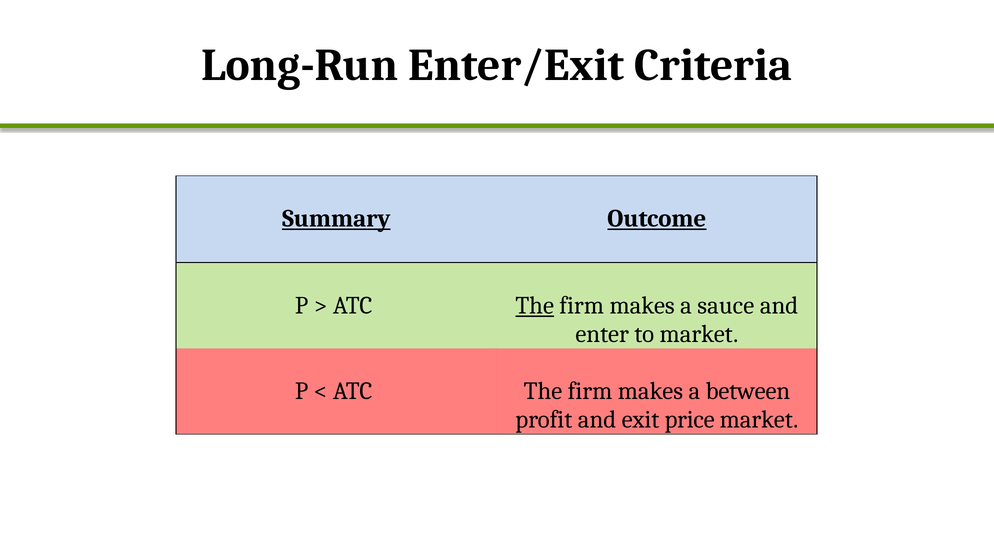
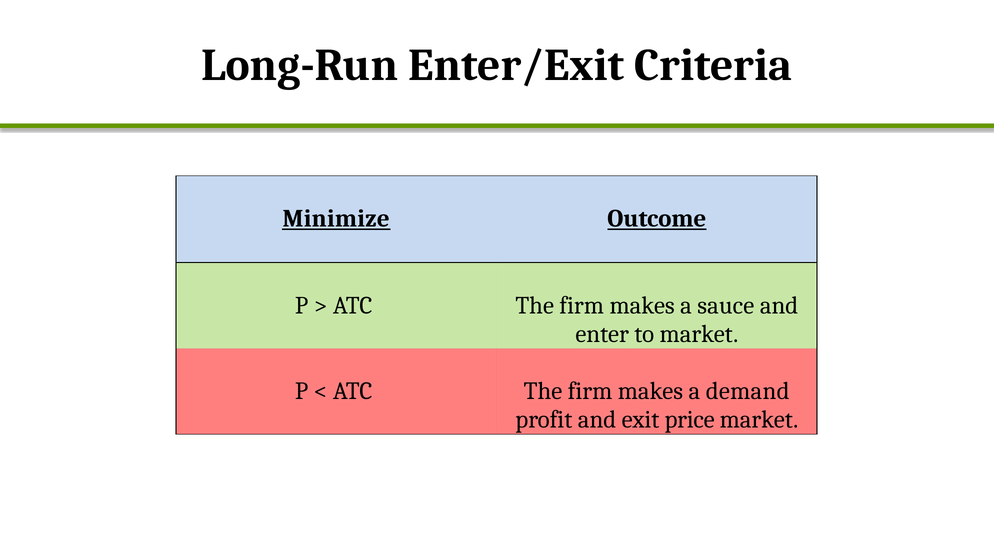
Summary: Summary -> Minimize (336, 218)
The underline: present -> none (535, 305)
between: between -> demand (748, 391)
